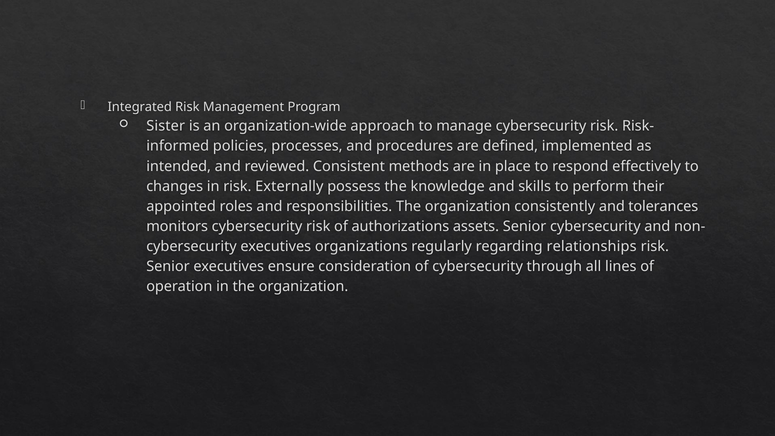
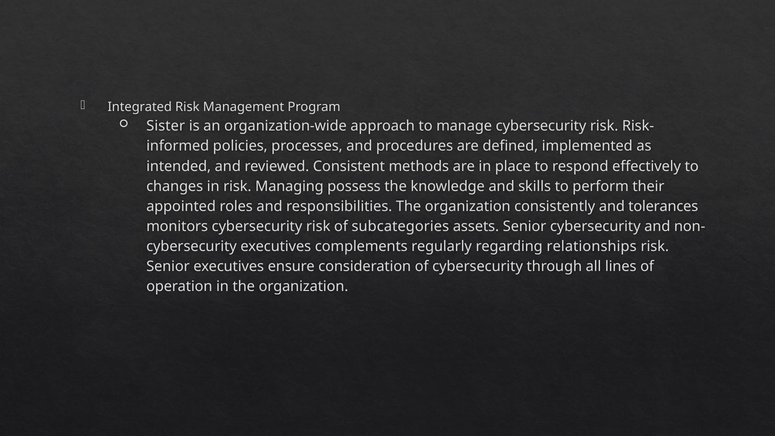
Externally: Externally -> Managing (289, 186)
authorizations: authorizations -> subcategories (400, 226)
organizations: organizations -> complements (361, 246)
